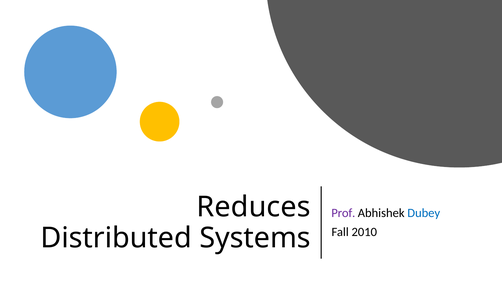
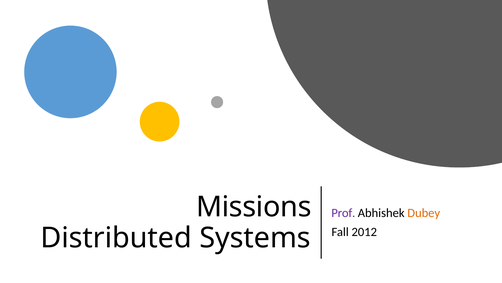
Reduces: Reduces -> Missions (254, 206)
Dubey colour: blue -> orange (424, 213)
2010: 2010 -> 2012 (364, 231)
